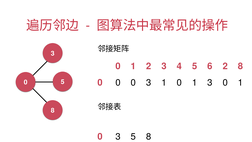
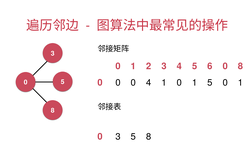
6 2: 2 -> 0 (225, 66)
0 0 3: 3 -> 4 (149, 83)
1 3: 3 -> 5 (210, 83)
